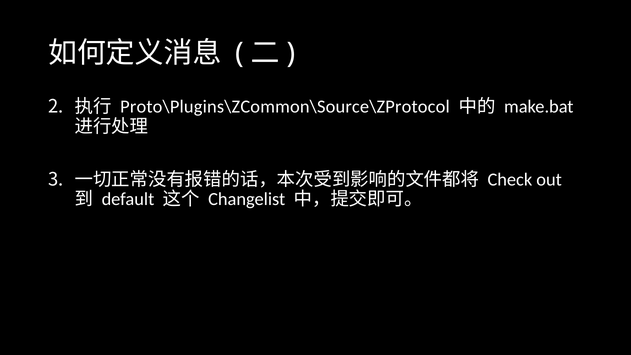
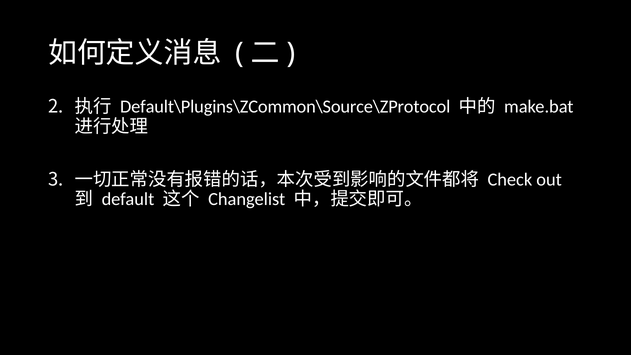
Proto\Plugins\ZCommon\Source\ZProtocol: Proto\Plugins\ZCommon\Source\ZProtocol -> Default\Plugins\ZCommon\Source\ZProtocol (285, 107)
